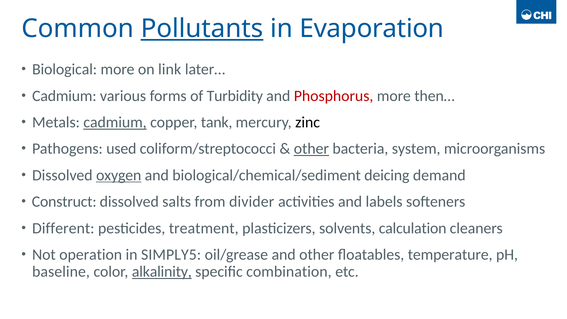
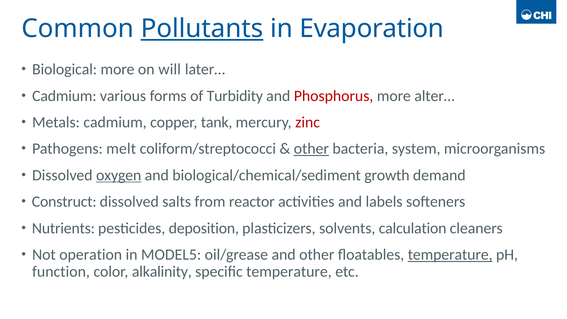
link: link -> will (170, 69)
then…: then… -> alter… (435, 96)
cadmium underline: present -> none (115, 122)
zinc colour: black -> red (308, 122)
used: used -> melt (121, 149)
deicing: deicing -> growth (387, 175)
divider: divider -> reactor (252, 202)
Different: Different -> Nutrients (63, 228)
treatment: treatment -> deposition (204, 228)
SIMPLY5: SIMPLY5 -> MODEL5 (171, 255)
temperature underline: none -> present (450, 255)
baseline: baseline -> function (61, 272)
alkalinity underline: present -> none (162, 272)
specific combination: combination -> temperature (289, 272)
